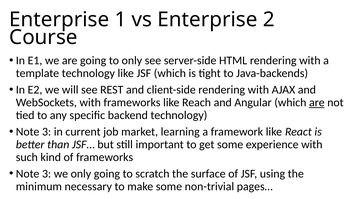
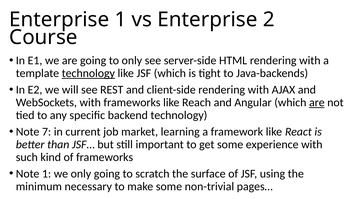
technology underline: none -> present (88, 73)
3: 3 -> 7 (47, 132)
3: 3 -> 1 (47, 174)
